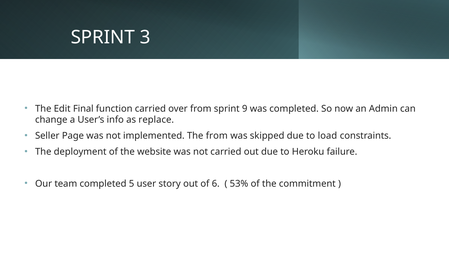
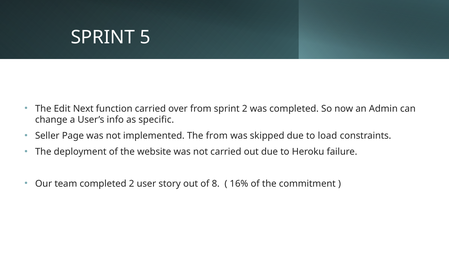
3: 3 -> 5 (145, 37)
Final: Final -> Next (83, 108)
sprint 9: 9 -> 2 (245, 108)
replace: replace -> specific (156, 120)
completed 5: 5 -> 2 (132, 183)
6: 6 -> 8 (216, 183)
53%: 53% -> 16% (239, 183)
